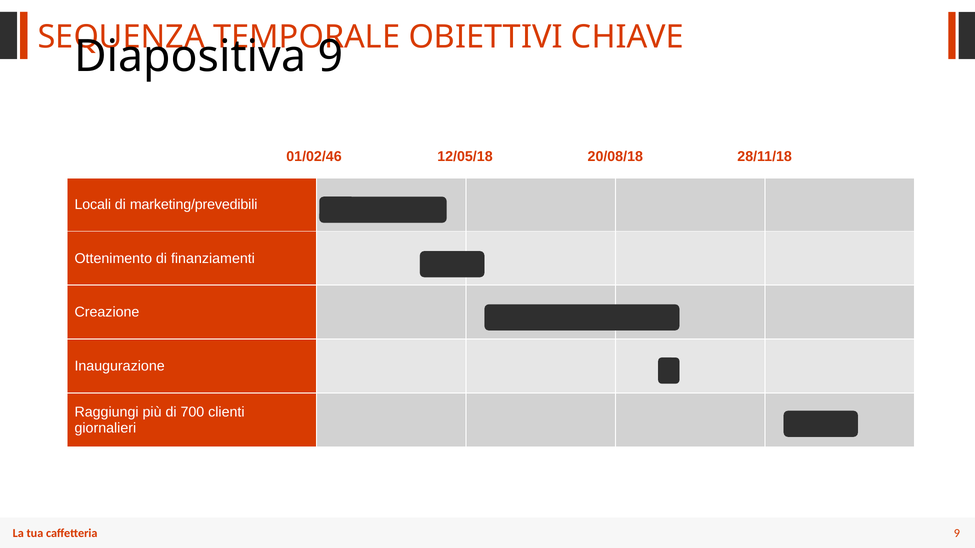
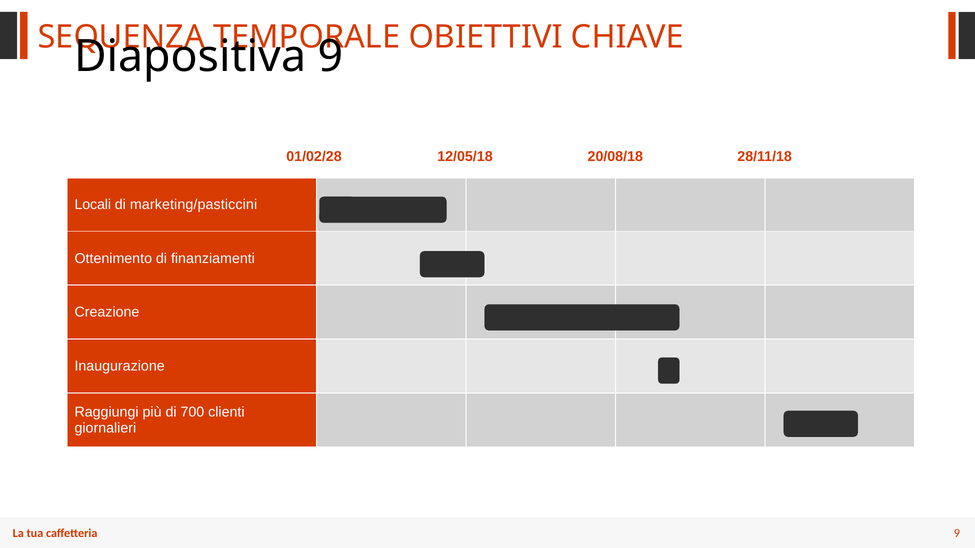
01/02/46: 01/02/46 -> 01/02/28 (314, 157)
marketing/prevedibili: marketing/prevedibili -> marketing/pasticcini (194, 205)
